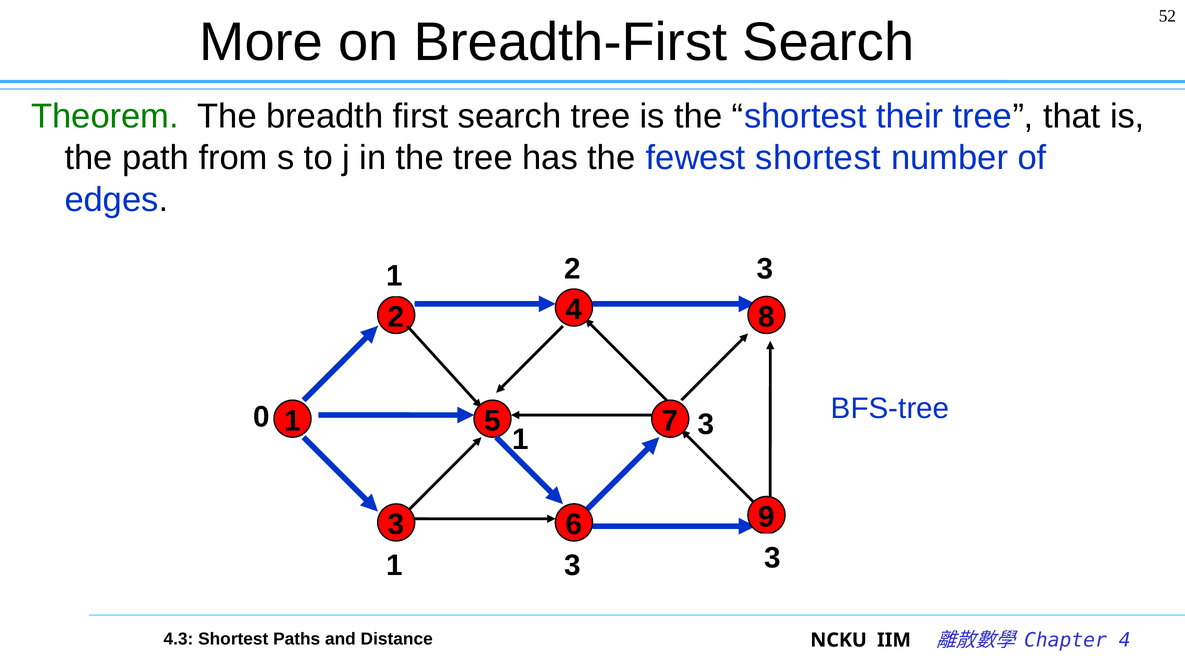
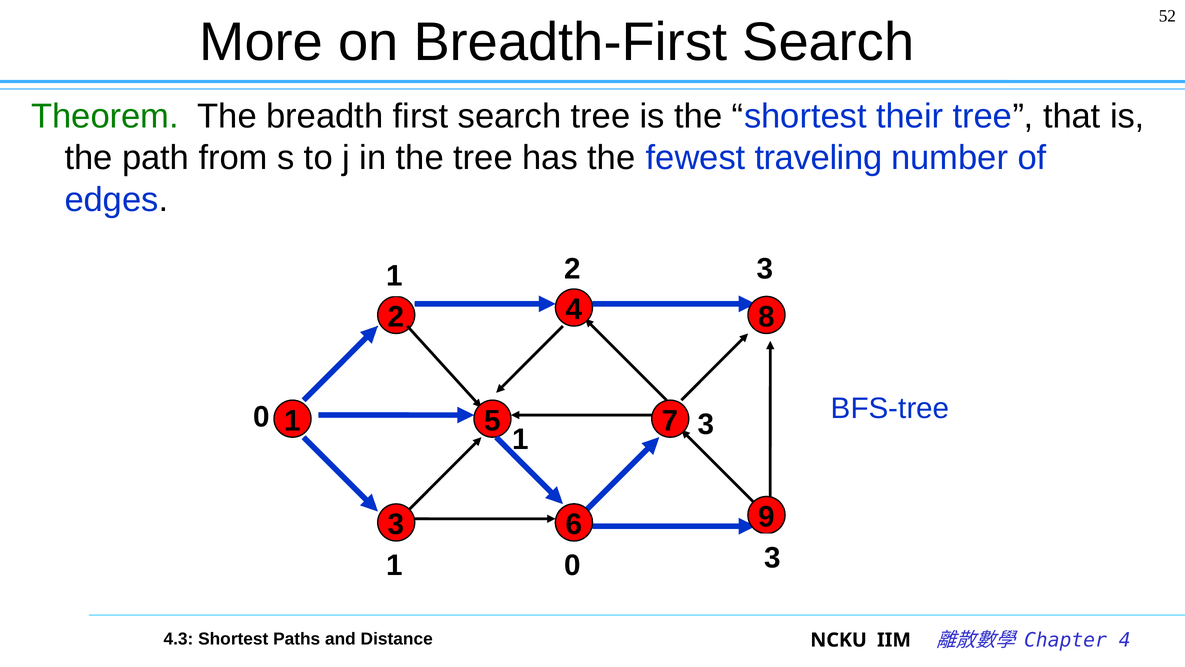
fewest shortest: shortest -> traveling (818, 158)
3: 3 -> 0 (572, 565)
